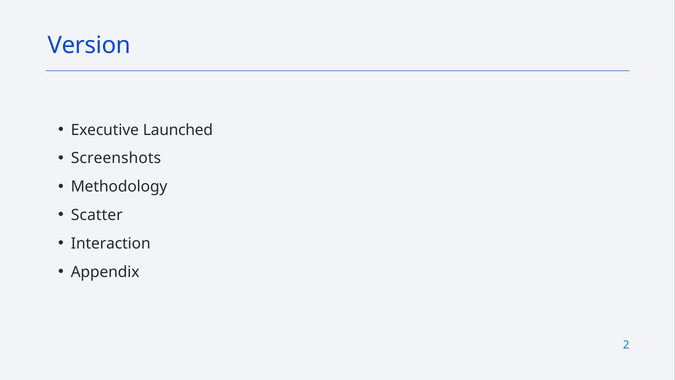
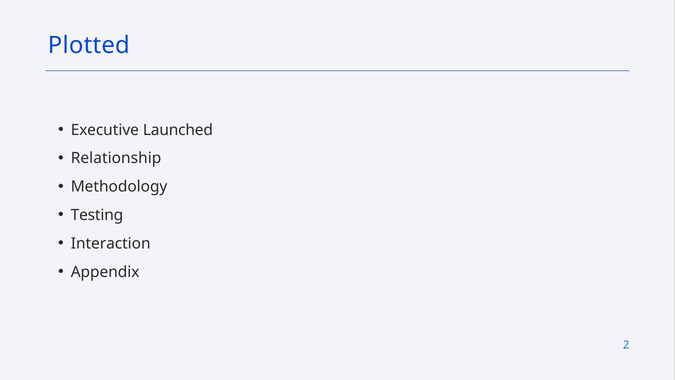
Version: Version -> Plotted (89, 45)
Screenshots: Screenshots -> Relationship (116, 158)
Scatter: Scatter -> Testing (97, 215)
